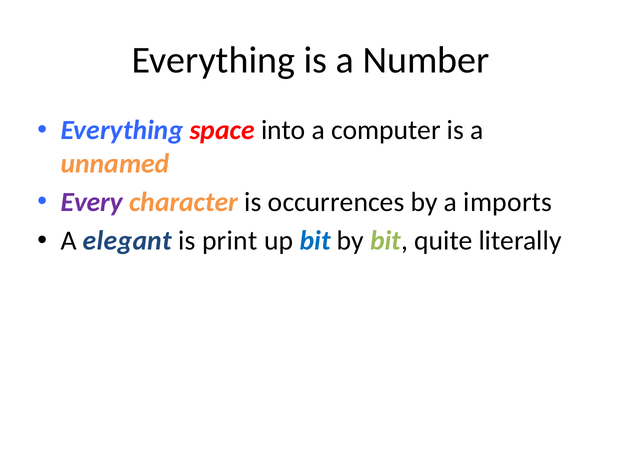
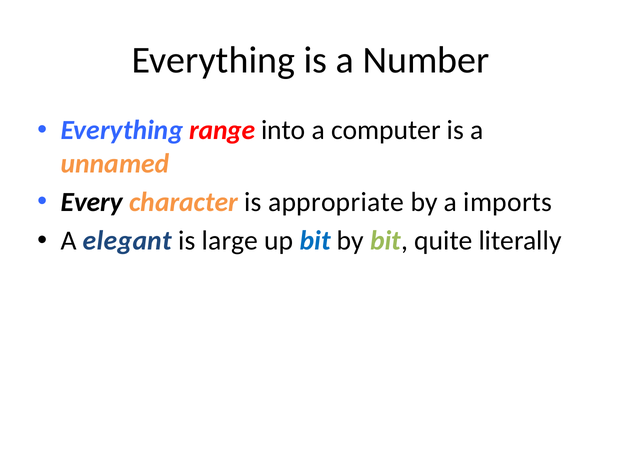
space: space -> range (222, 130)
Every colour: purple -> black (92, 202)
occurrences: occurrences -> appropriate (336, 202)
print: print -> large (230, 241)
